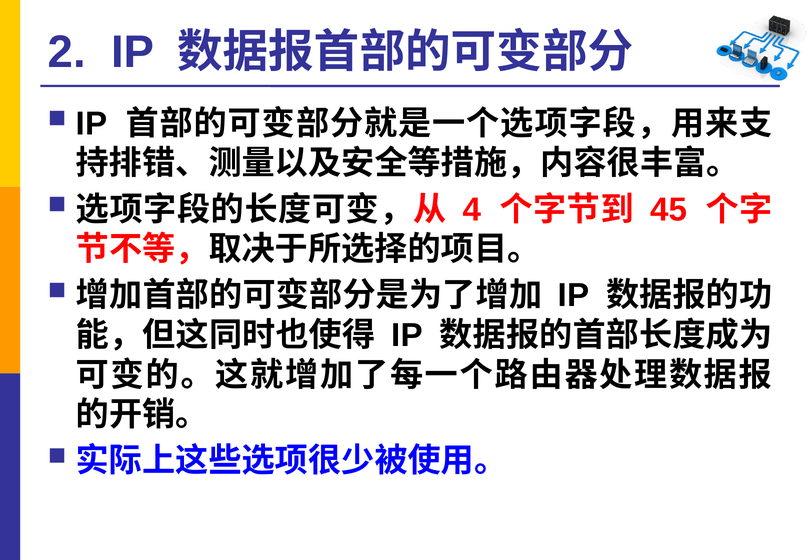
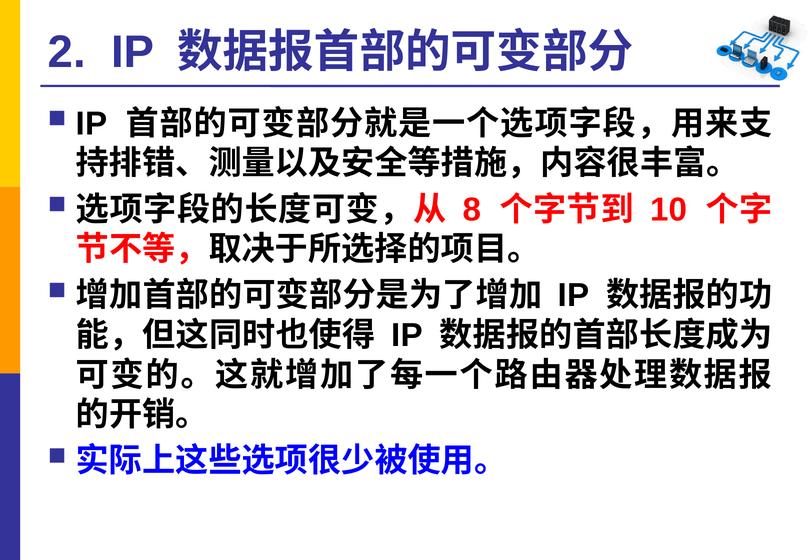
4: 4 -> 8 (472, 209)
45: 45 -> 10 (669, 209)
